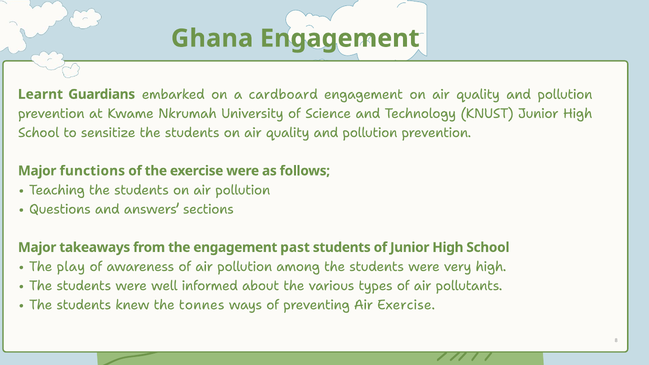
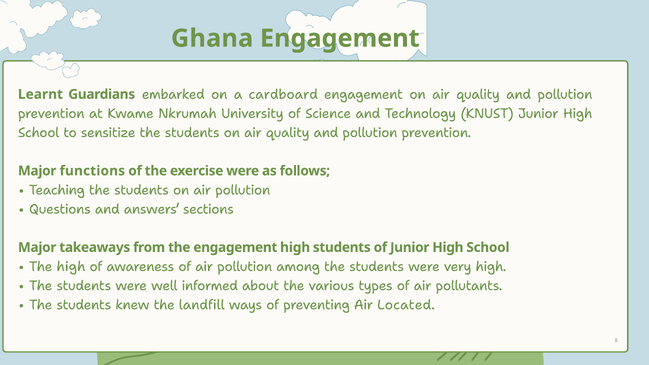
engagement past: past -> high (295, 247)
The play: play -> high (71, 267)
tonnes: tonnes -> landfill (202, 305)
Air Exercise: Exercise -> Located (406, 305)
